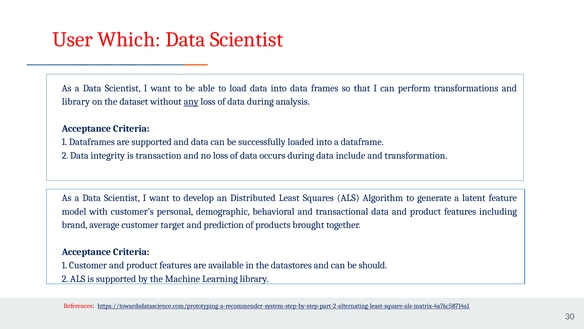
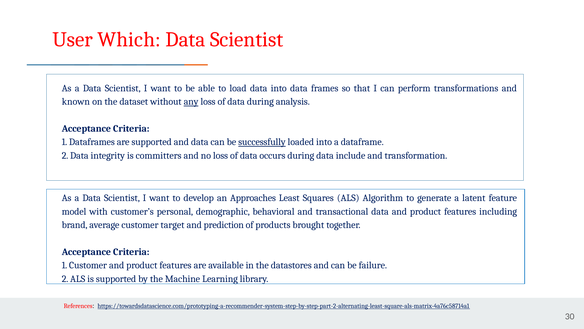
library: library -> known (76, 102)
successfully underline: none -> present (262, 142)
transaction: transaction -> committers (159, 155)
Distributed: Distributed -> Approaches (253, 198)
should: should -> failure (373, 265)
